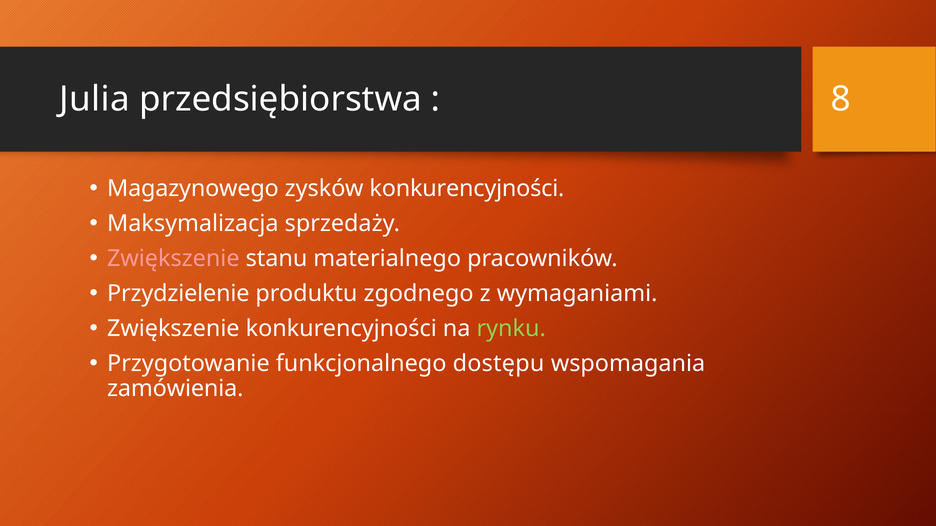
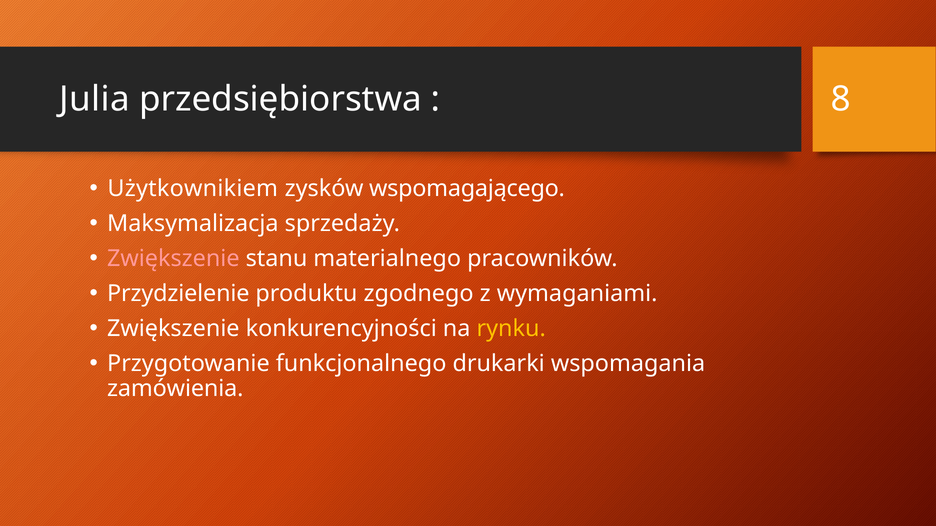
Magazynowego: Magazynowego -> Użytkownikiem (193, 189)
zysków konkurencyjności: konkurencyjności -> wspomagającego (467, 189)
rynku colour: light green -> yellow (511, 329)
dostępu: dostępu -> drukarki (499, 364)
